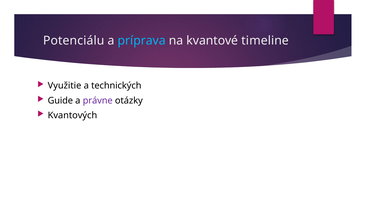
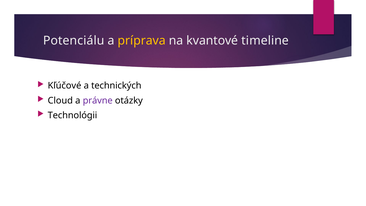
príprava colour: light blue -> yellow (142, 41)
Využitie: Využitie -> Kľúčové (65, 86)
Guide: Guide -> Cloud (60, 100)
Kvantových: Kvantových -> Technológii (72, 115)
